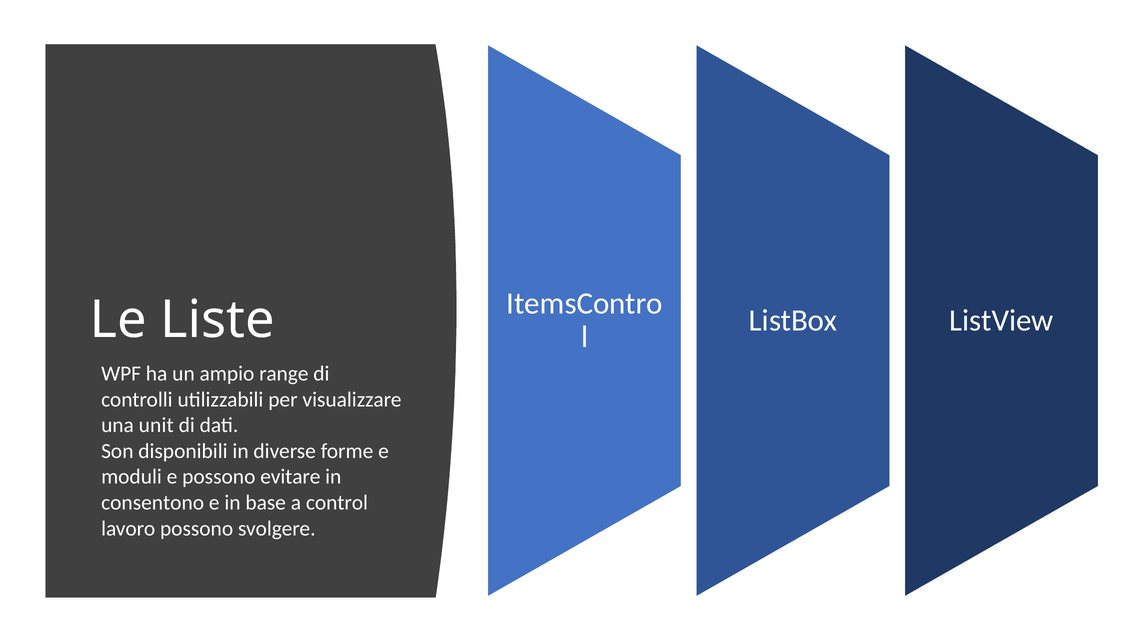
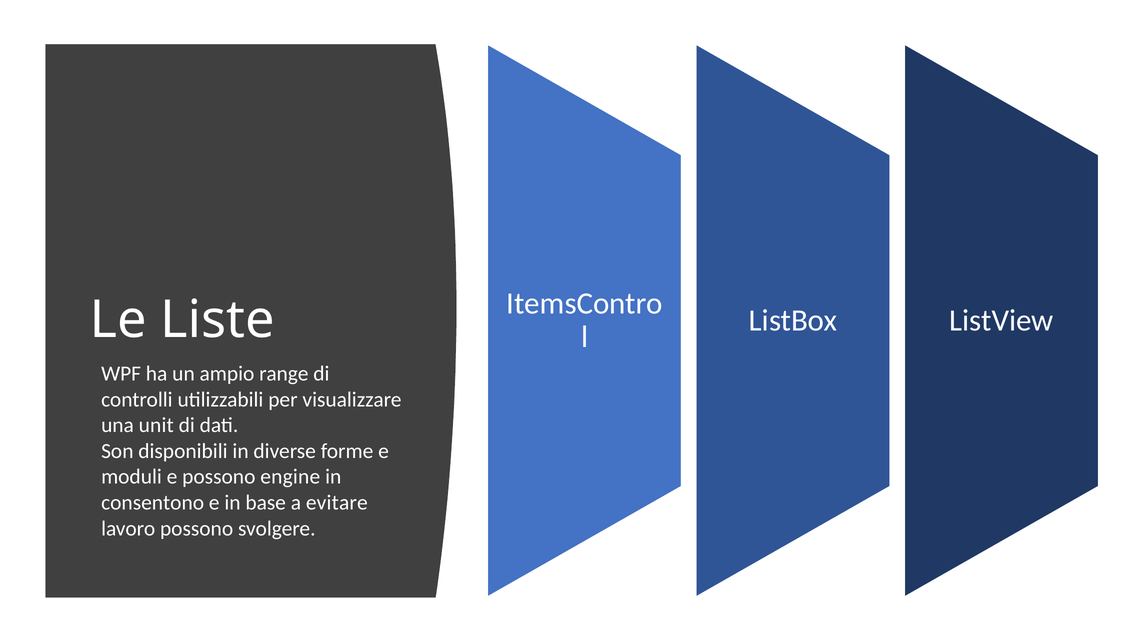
evitare: evitare -> engine (290, 477)
control: control -> evitare (337, 502)
